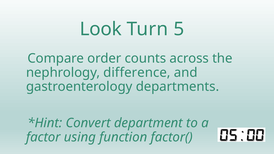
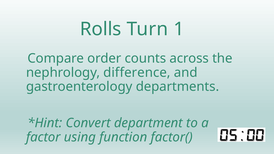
Look: Look -> Rolls (101, 29)
5: 5 -> 1 (179, 29)
